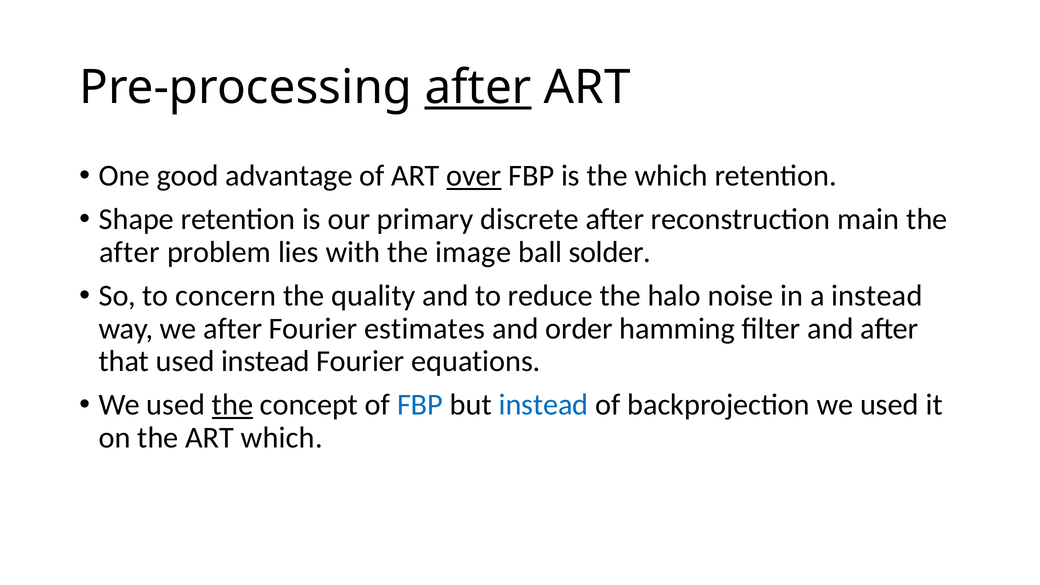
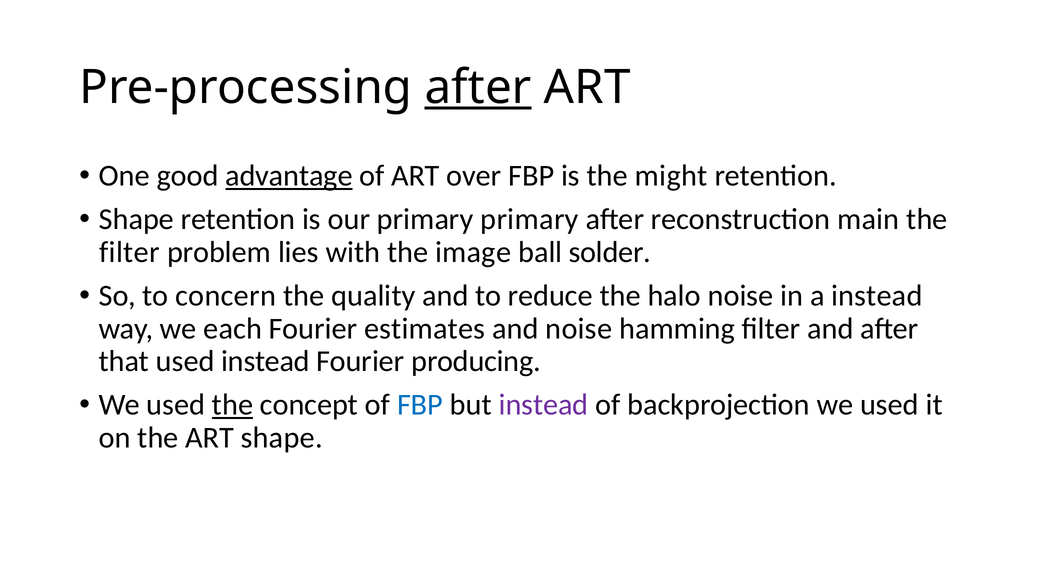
advantage underline: none -> present (289, 176)
over underline: present -> none (474, 176)
the which: which -> might (671, 176)
primary discrete: discrete -> primary (529, 219)
after: after -> filter (129, 252)
we after: after -> each (233, 329)
and order: order -> noise (579, 329)
equations: equations -> producing (476, 361)
instead colour: blue -> purple (544, 405)
ART which: which -> shape (282, 438)
